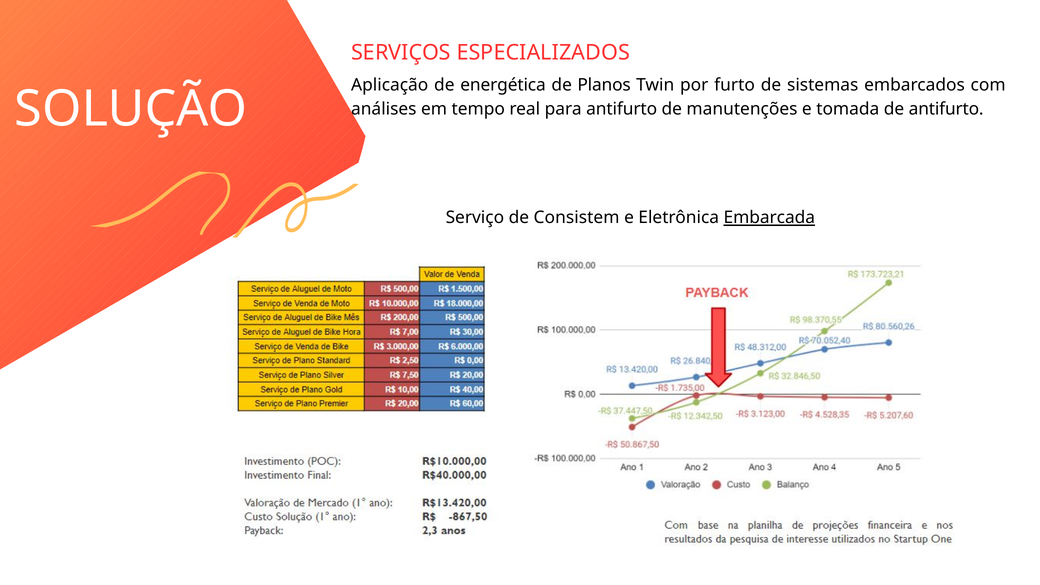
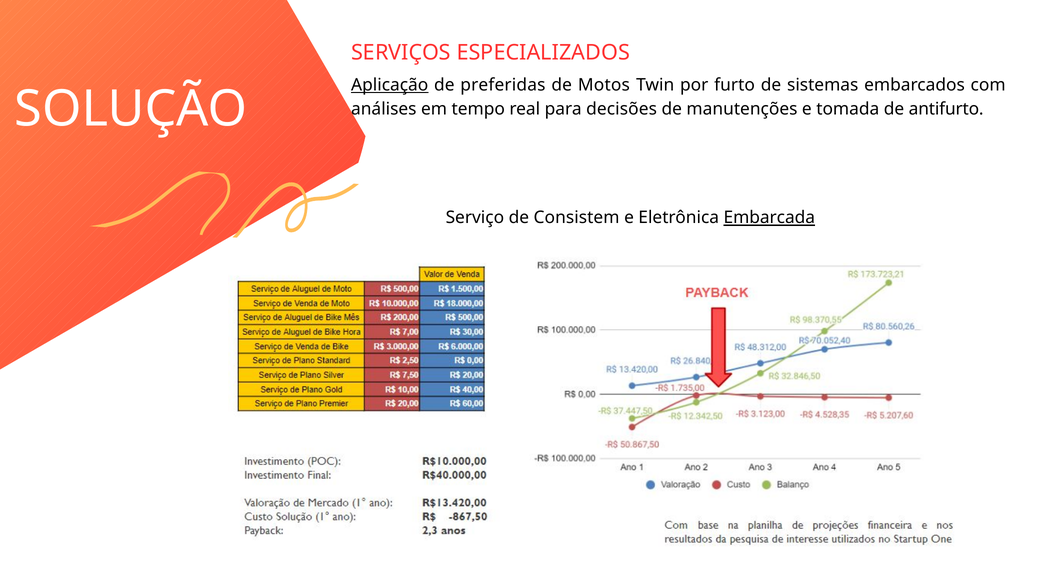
Aplicação underline: none -> present (390, 85)
energética: energética -> preferidas (503, 85)
Planos: Planos -> Motos (604, 85)
para antifurto: antifurto -> decisões (622, 109)
